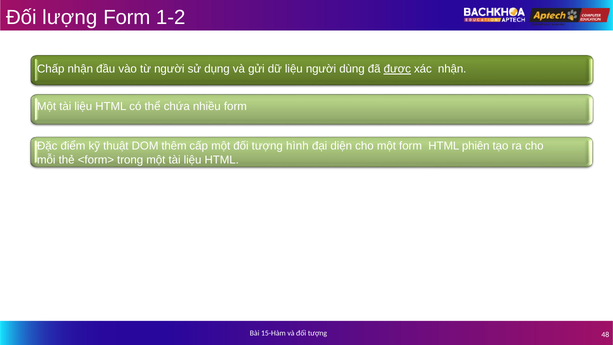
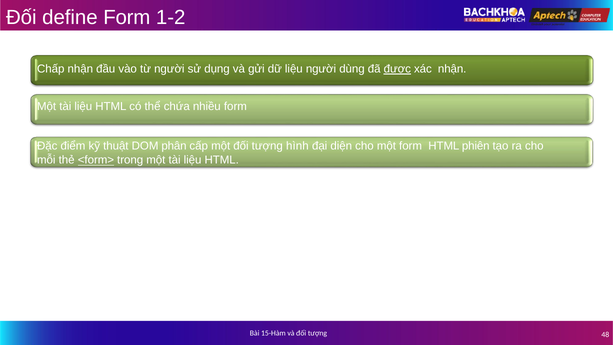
lượng: lượng -> define (70, 18)
thêm: thêm -> phân (174, 146)
<form> underline: none -> present (96, 160)
